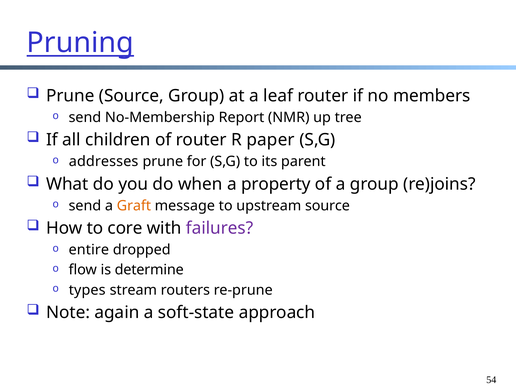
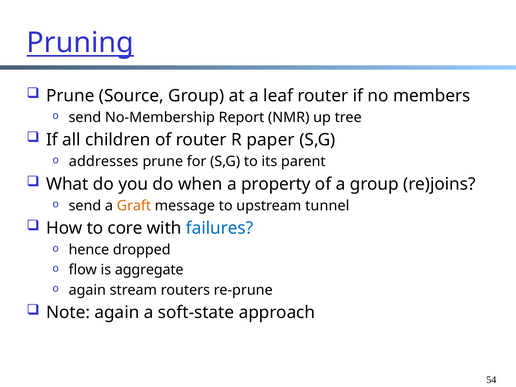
upstream source: source -> tunnel (327, 206)
failures colour: purple -> blue (220, 228)
entire: entire -> hence (89, 250)
determine: determine -> aggregate (149, 270)
types: types -> again (87, 290)
